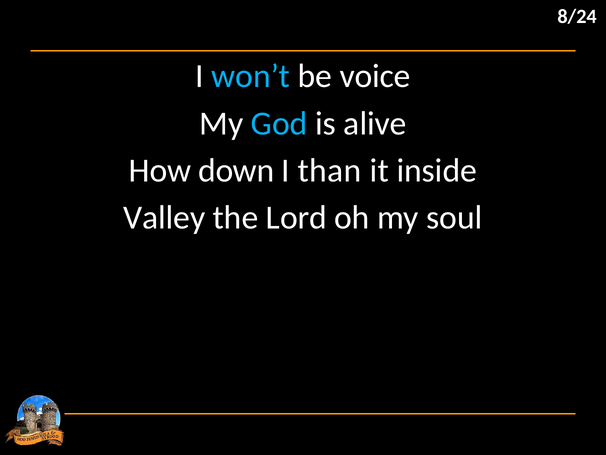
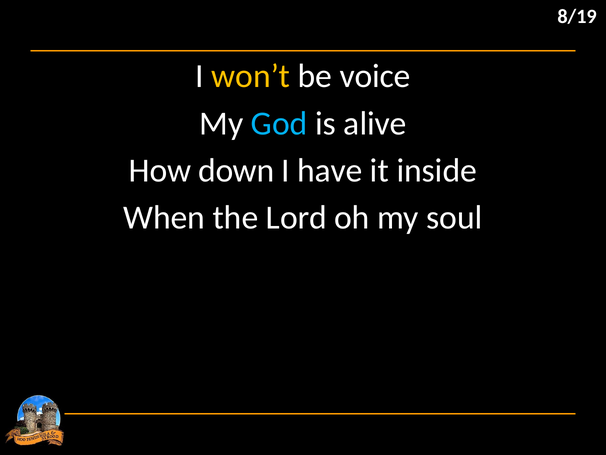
8/24: 8/24 -> 8/19 (577, 16)
won’t colour: light blue -> yellow (251, 76)
than: than -> have (330, 170)
Valley: Valley -> When (164, 218)
